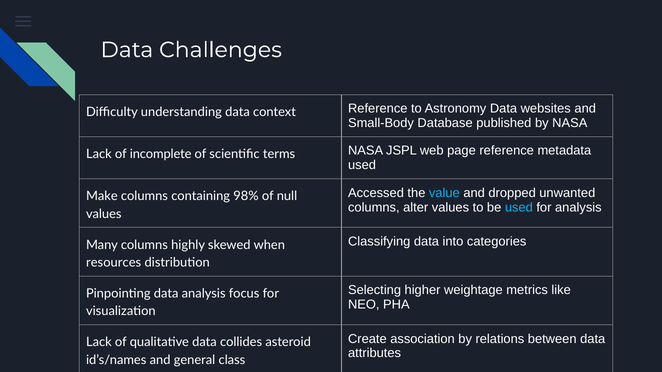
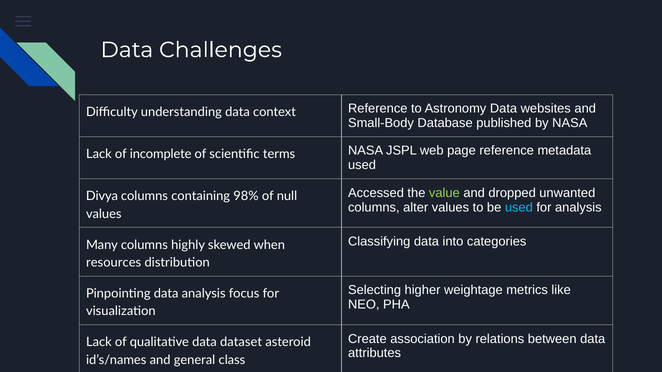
value colour: light blue -> light green (444, 193)
Make: Make -> Divya (102, 196)
collides: collides -> dataset (241, 342)
